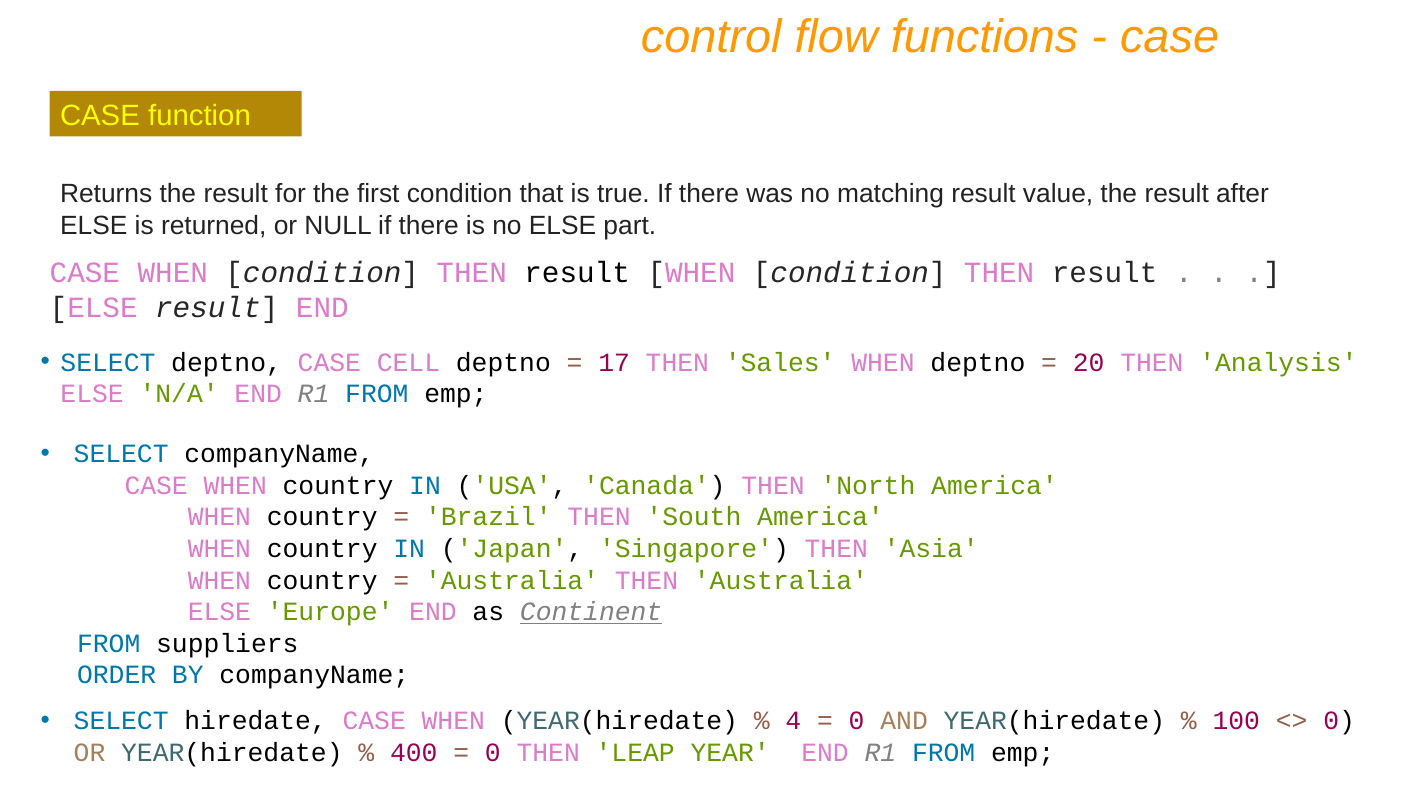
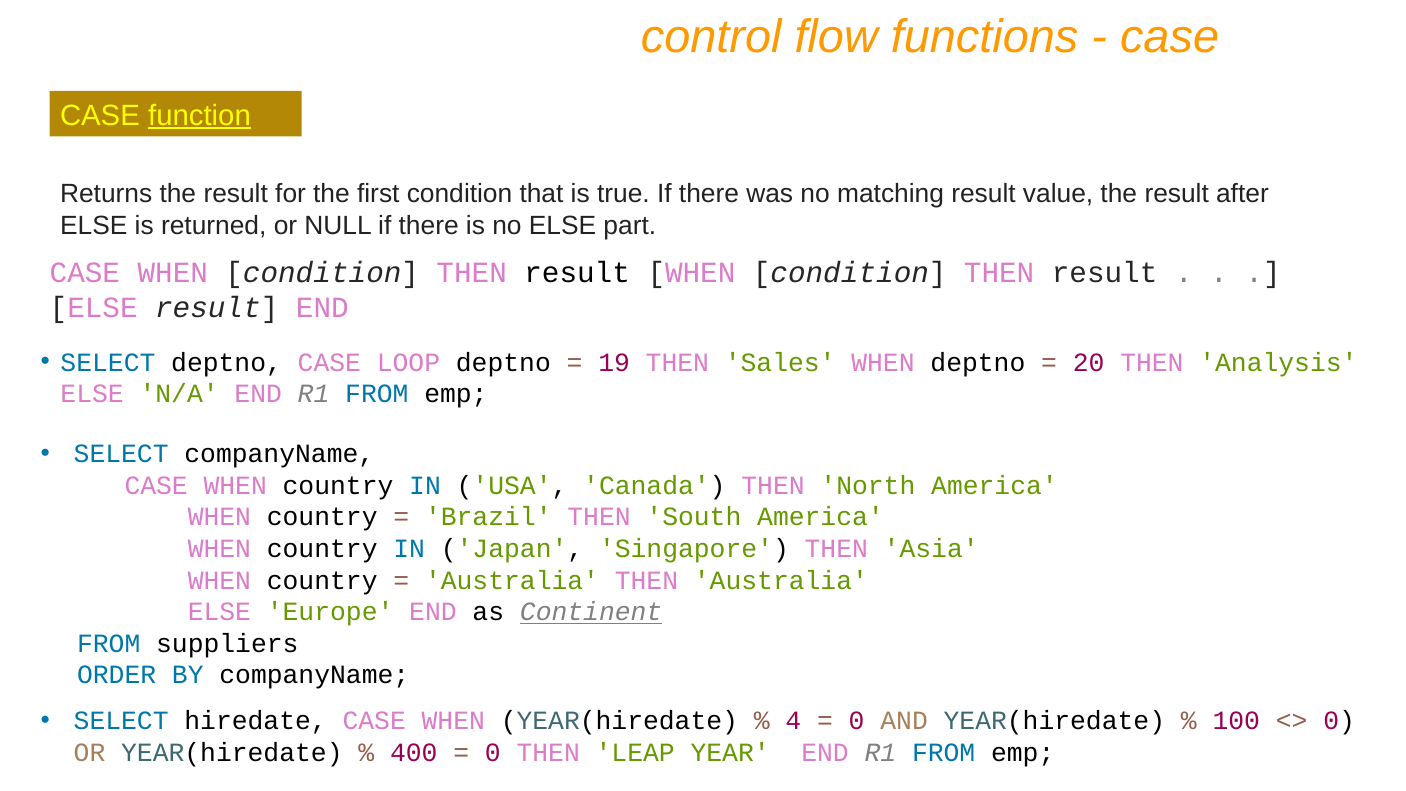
function underline: none -> present (199, 116)
CELL: CELL -> LOOP (408, 362)
17: 17 -> 19 (614, 362)
